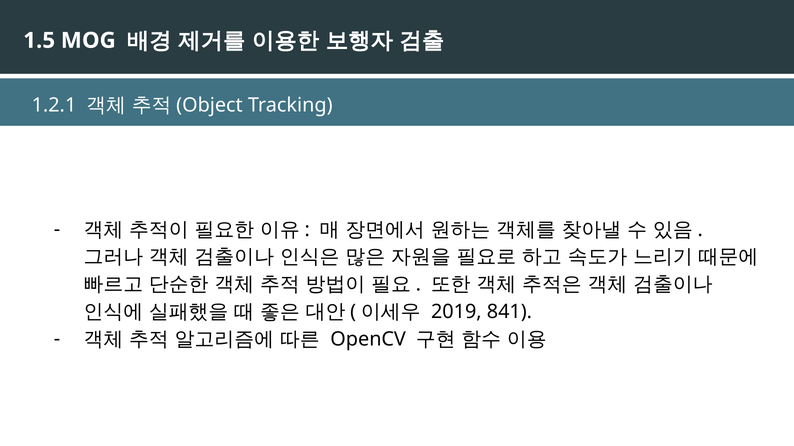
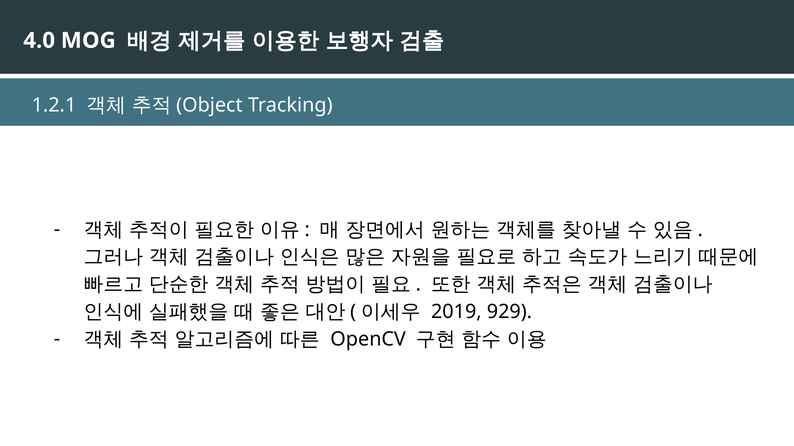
1.5: 1.5 -> 4.0 (39, 41)
841: 841 -> 929 (509, 312)
